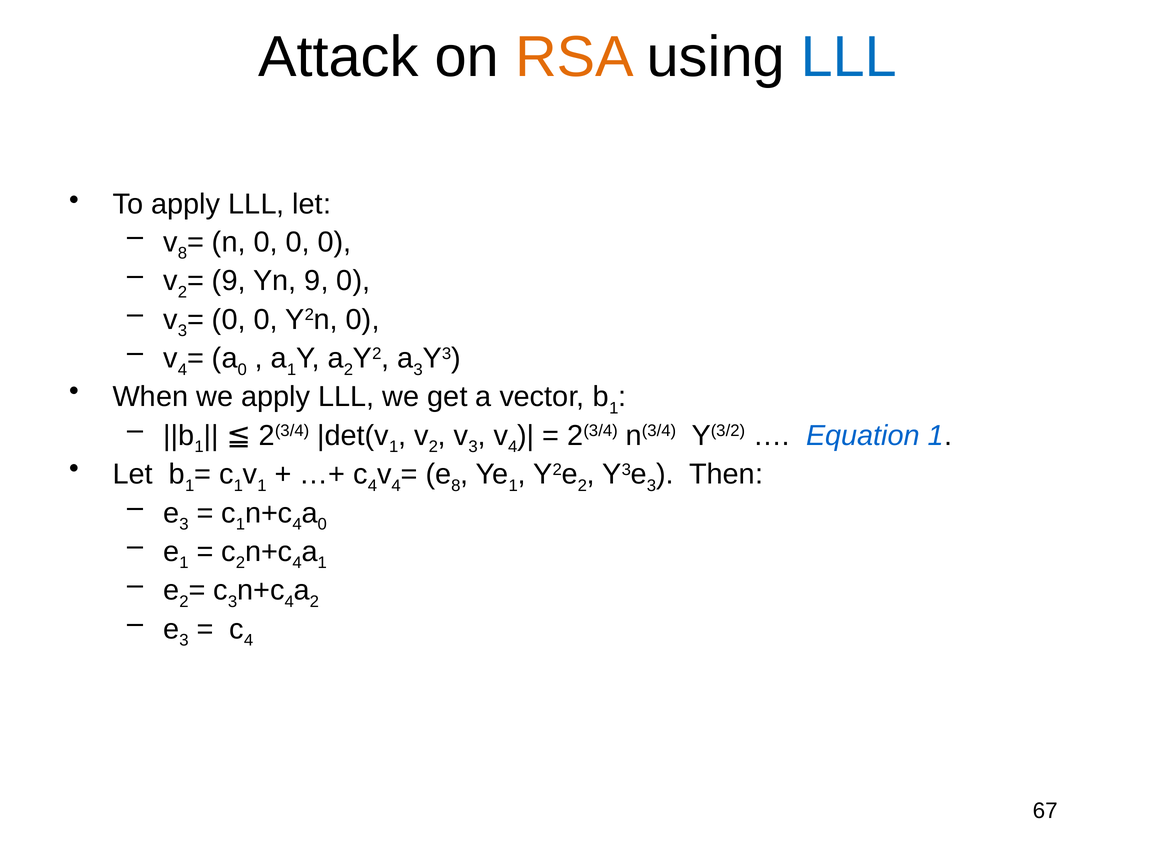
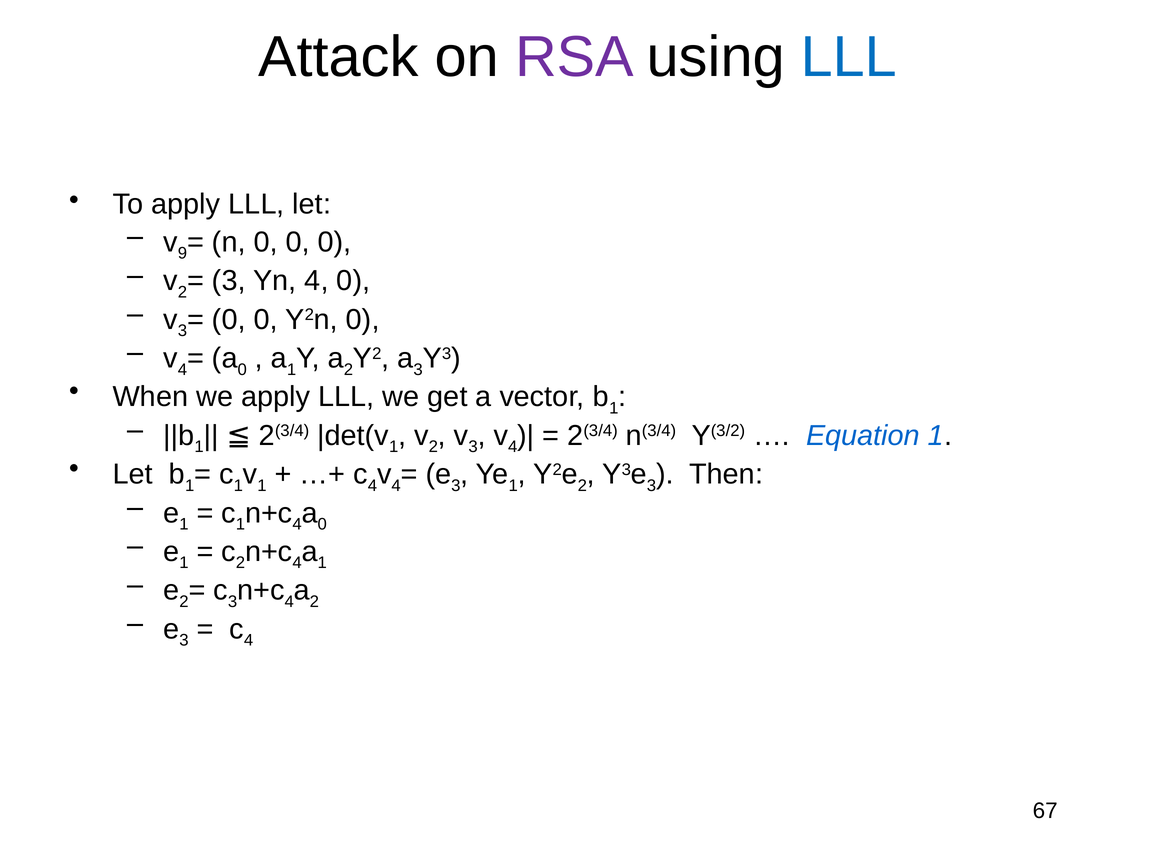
RSA colour: orange -> purple (574, 57)
8: 8 -> 9 (183, 253)
9: 9 -> 3 (229, 281)
Yn 9: 9 -> 4 (316, 281)
8: 8 -> 3 (456, 486)
3: 3 -> 1 (184, 524)
